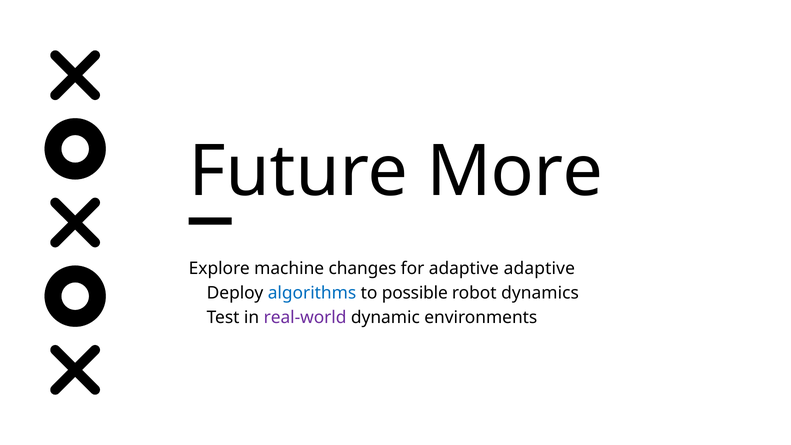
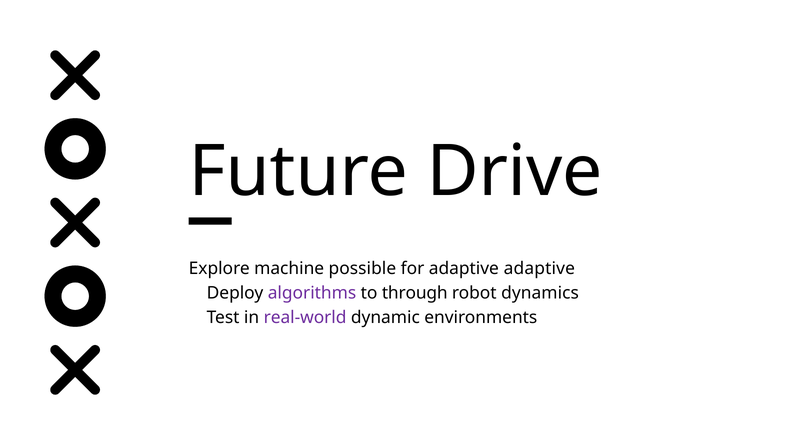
More: More -> Drive (515, 172)
changes: changes -> possible (362, 268)
algorithms colour: blue -> purple (312, 293)
possible: possible -> through (415, 293)
